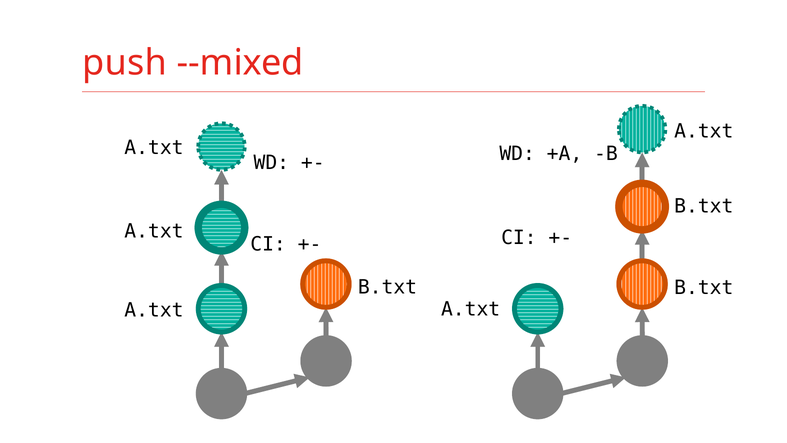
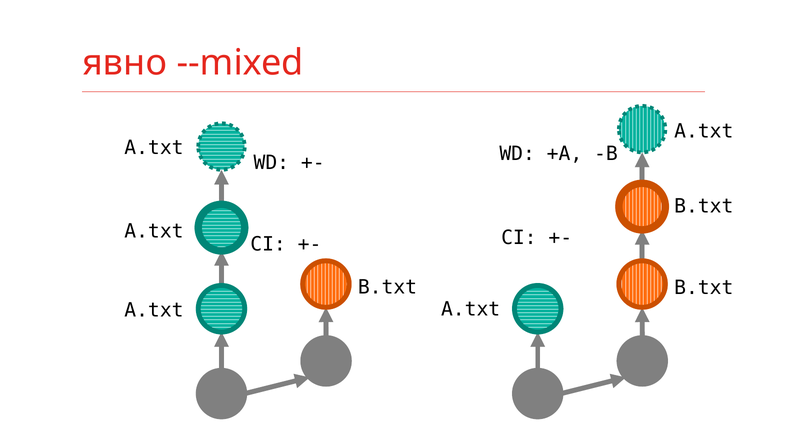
push: push -> явно (125, 63)
